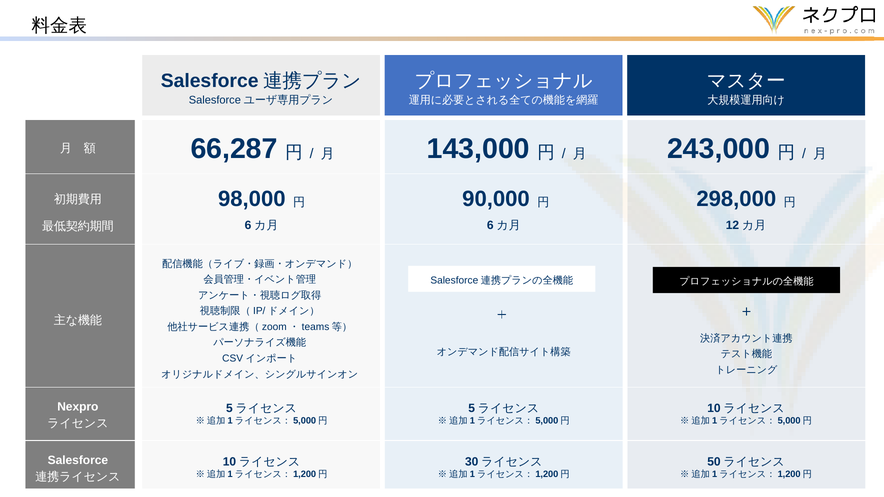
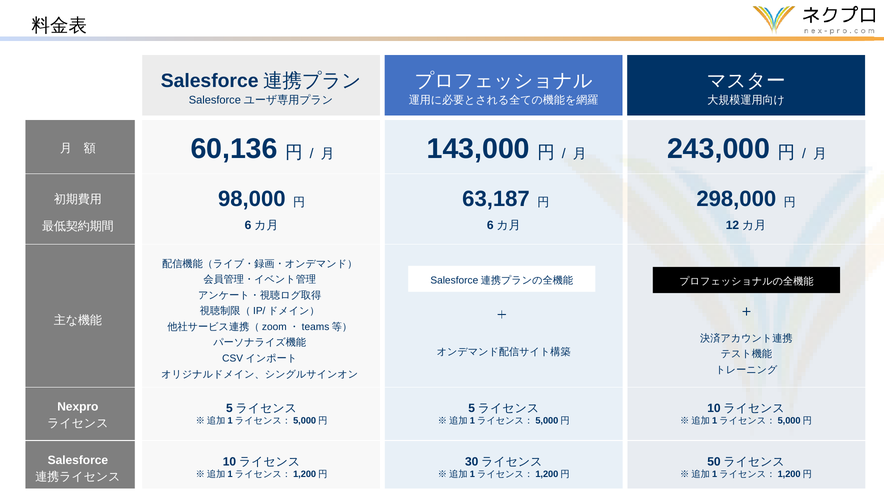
66,287: 66,287 -> 60,136 (234, 149)
90,000: 90,000 -> 63,187 (496, 199)
